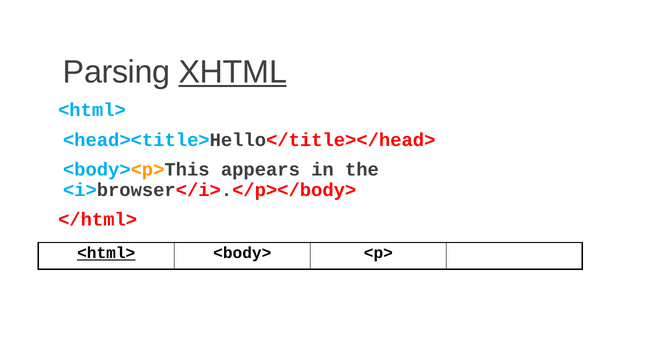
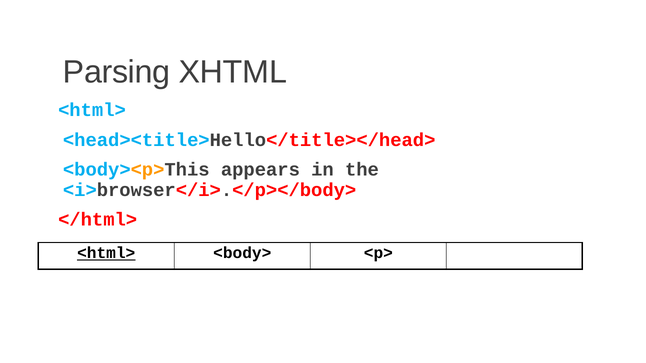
XHTML underline: present -> none (233, 72)
